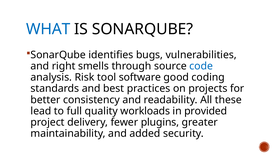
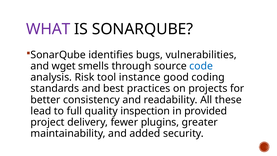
WHAT colour: blue -> purple (48, 29)
right: right -> wget (64, 66)
software: software -> instance (140, 77)
workloads: workloads -> inspection (145, 111)
